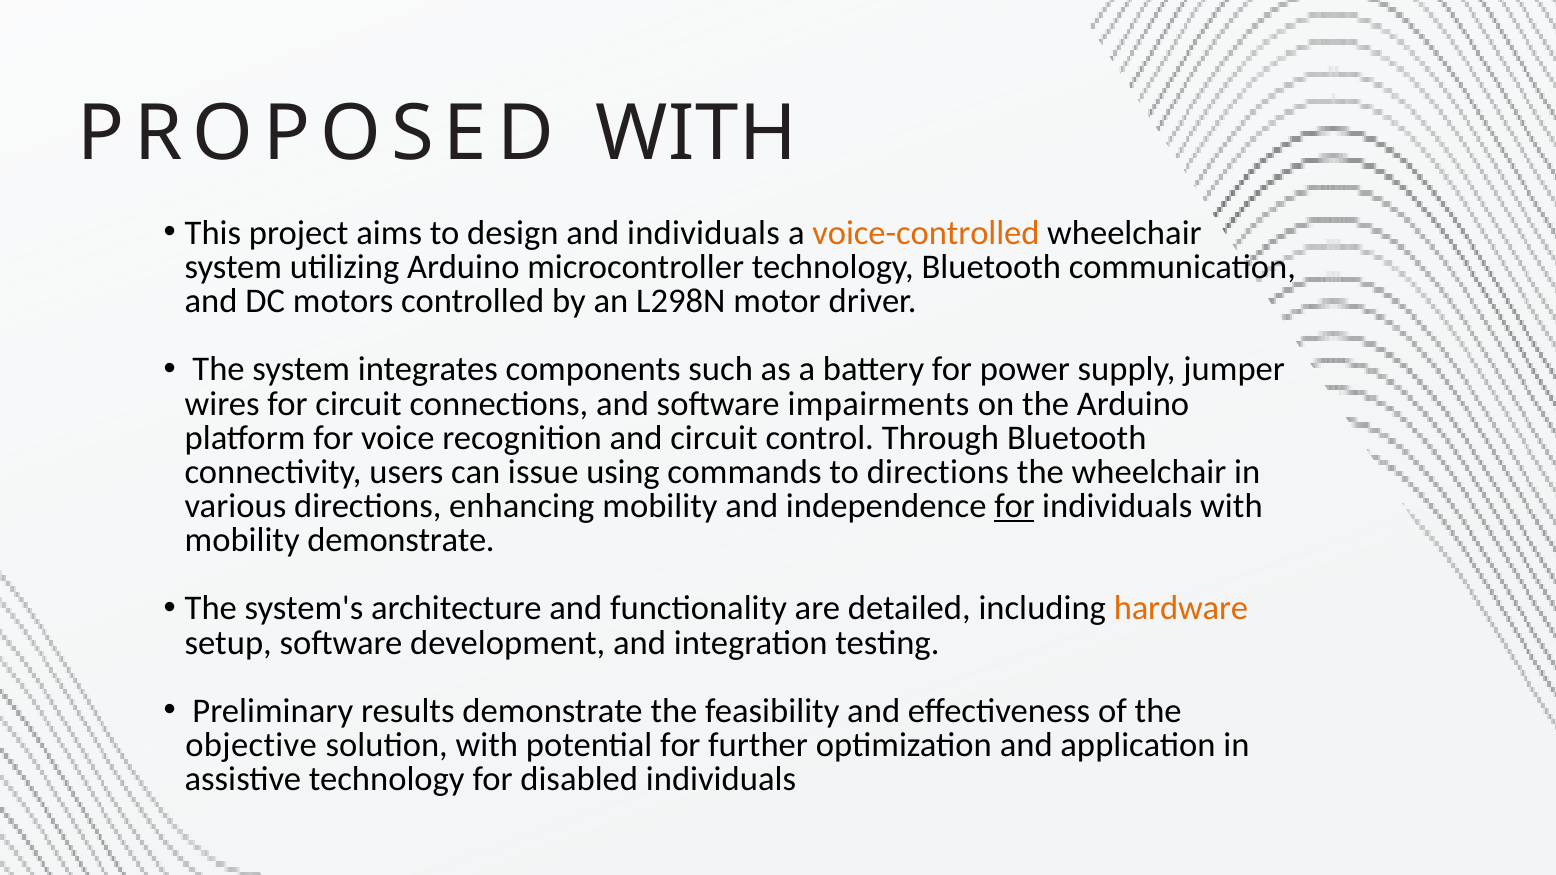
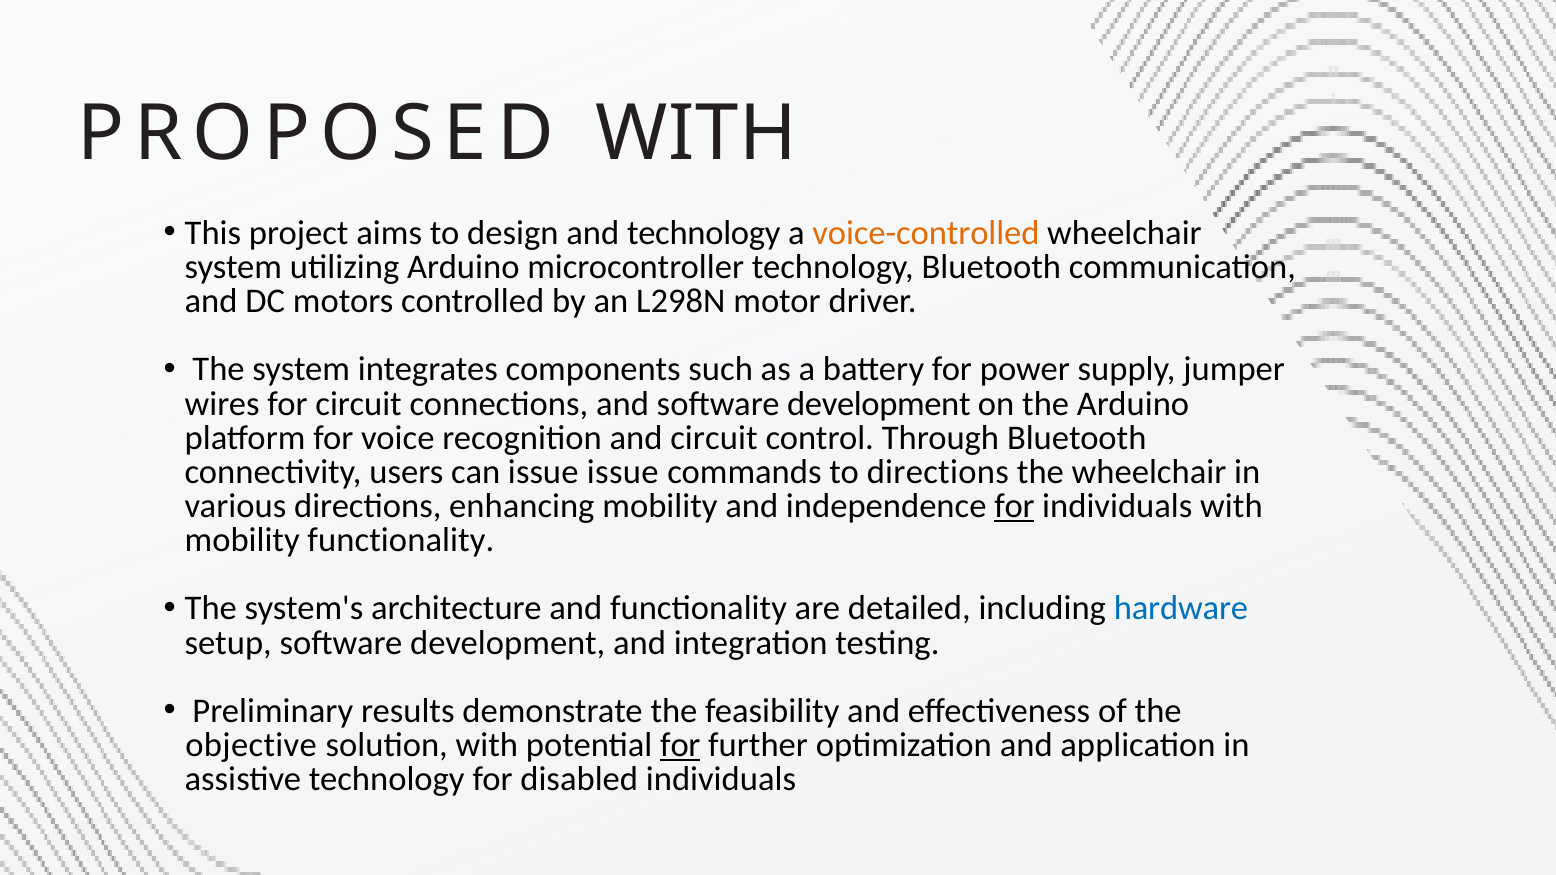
and individuals: individuals -> technology (704, 233)
and software impairments: impairments -> development (879, 404)
issue using: using -> issue (623, 472)
mobility demonstrate: demonstrate -> functionality (401, 540)
hardware colour: orange -> blue (1181, 609)
for underline: none -> present (680, 745)
